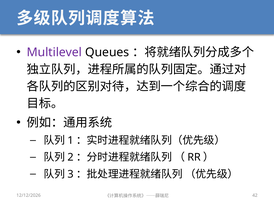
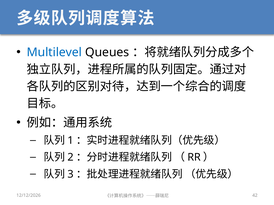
Multilevel colour: purple -> blue (54, 52)
